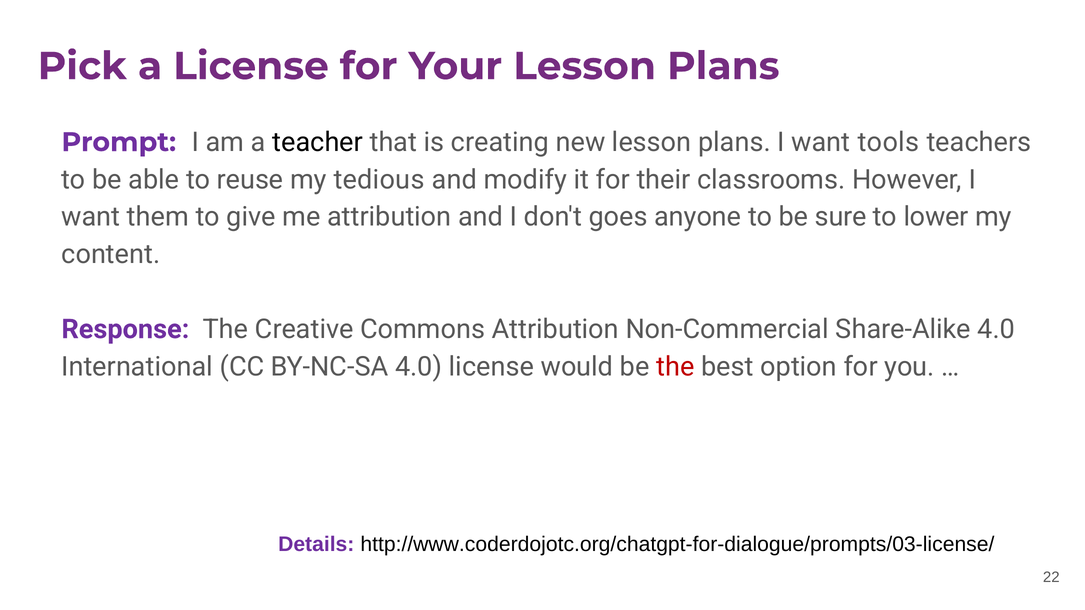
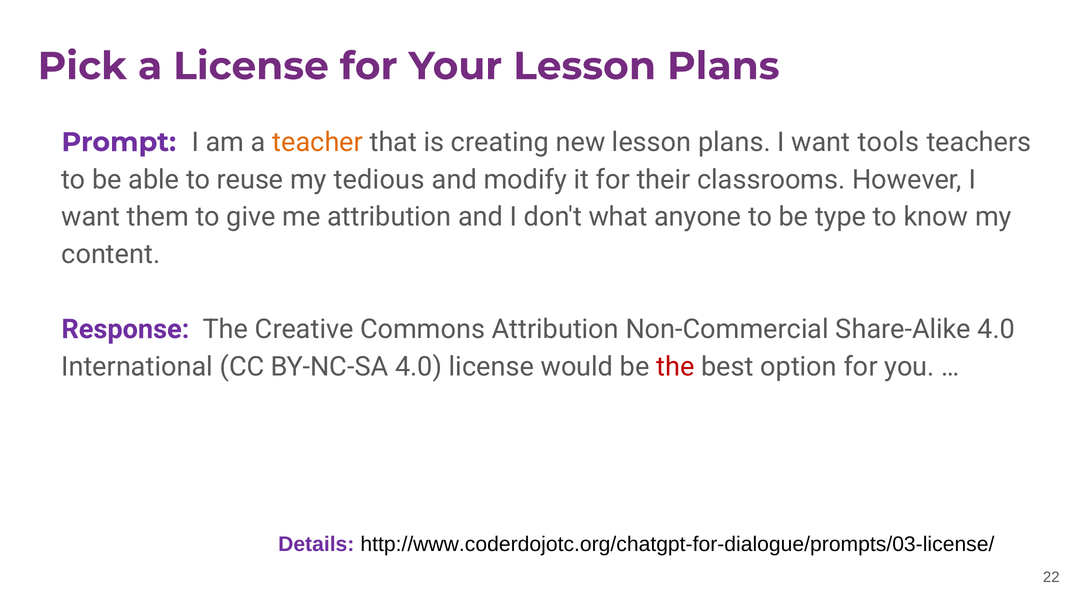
teacher colour: black -> orange (318, 142)
goes: goes -> what (618, 217)
sure: sure -> type (841, 217)
lower: lower -> know (936, 217)
